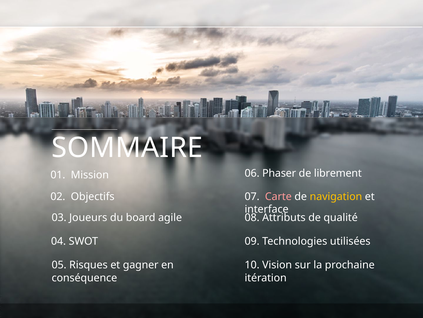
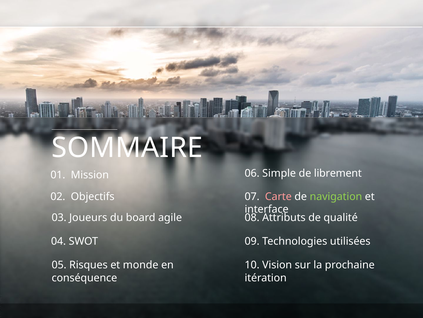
Phaser: Phaser -> Simple (279, 173)
navigation colour: yellow -> light green (336, 196)
gagner: gagner -> monde (141, 265)
